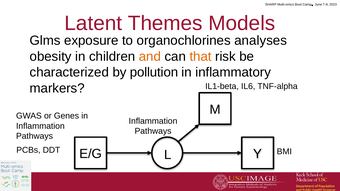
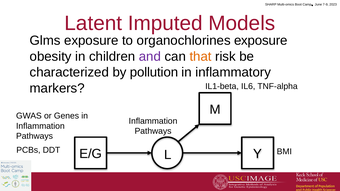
Themes: Themes -> Imputed (165, 23)
organochlorines analyses: analyses -> exposure (261, 41)
and colour: orange -> purple (150, 57)
